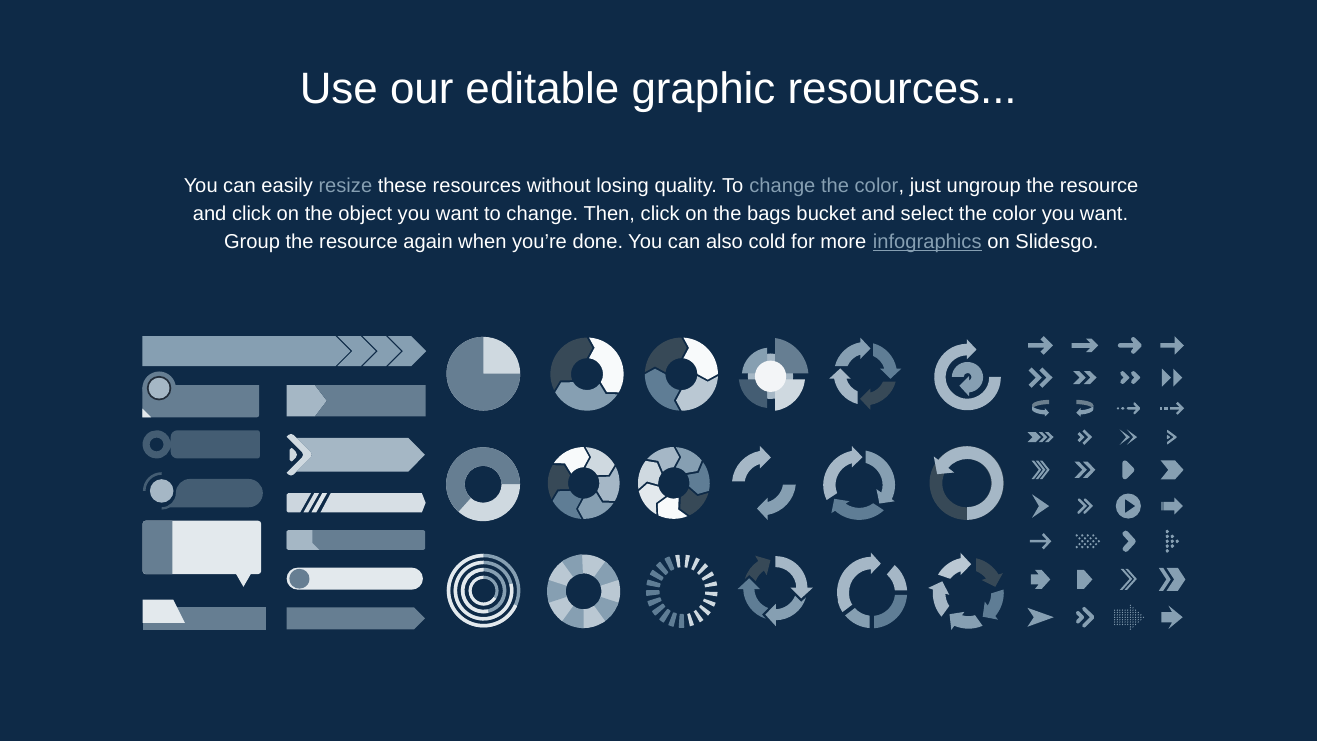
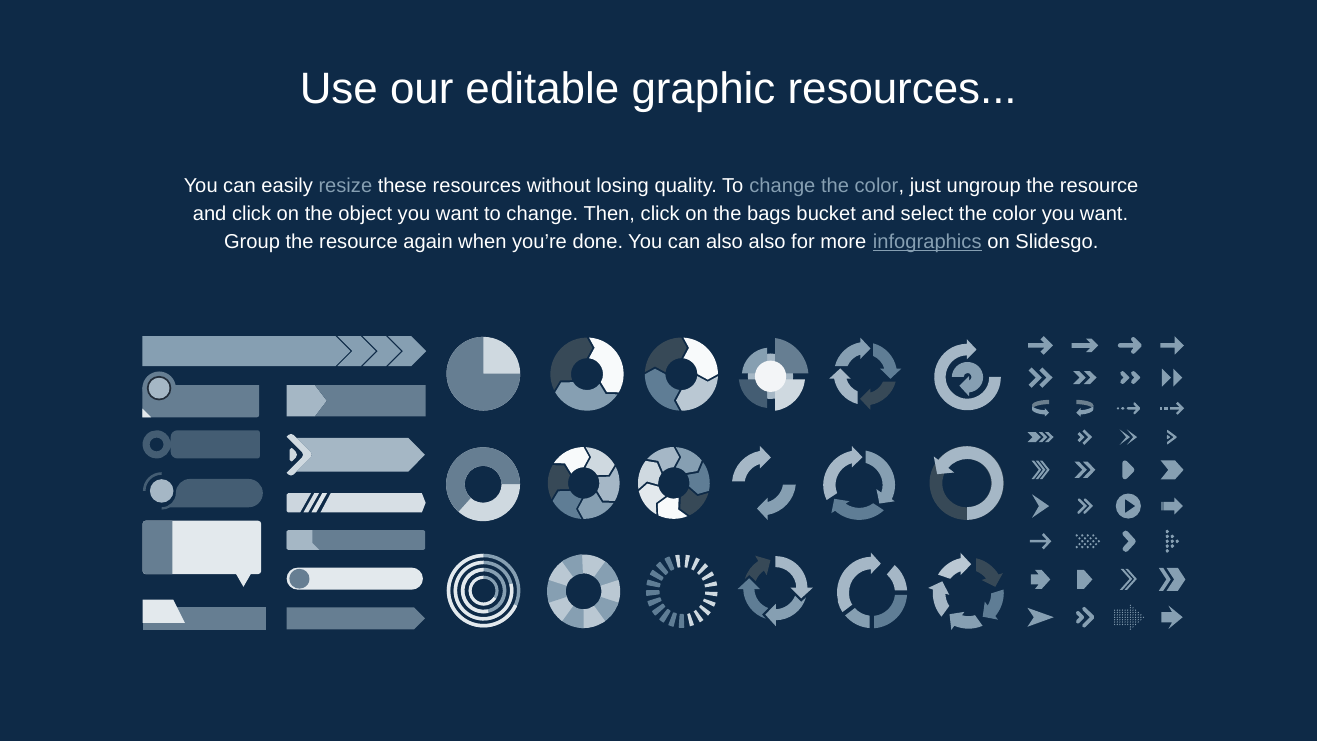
also cold: cold -> also (767, 242)
